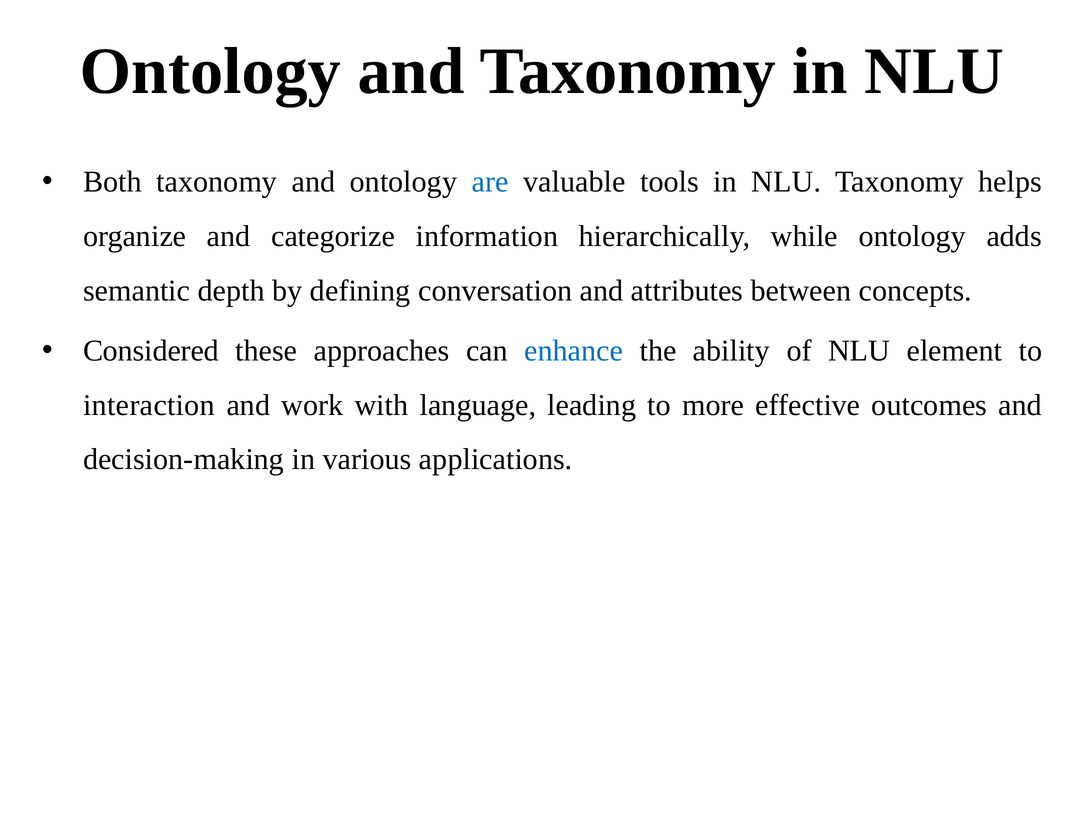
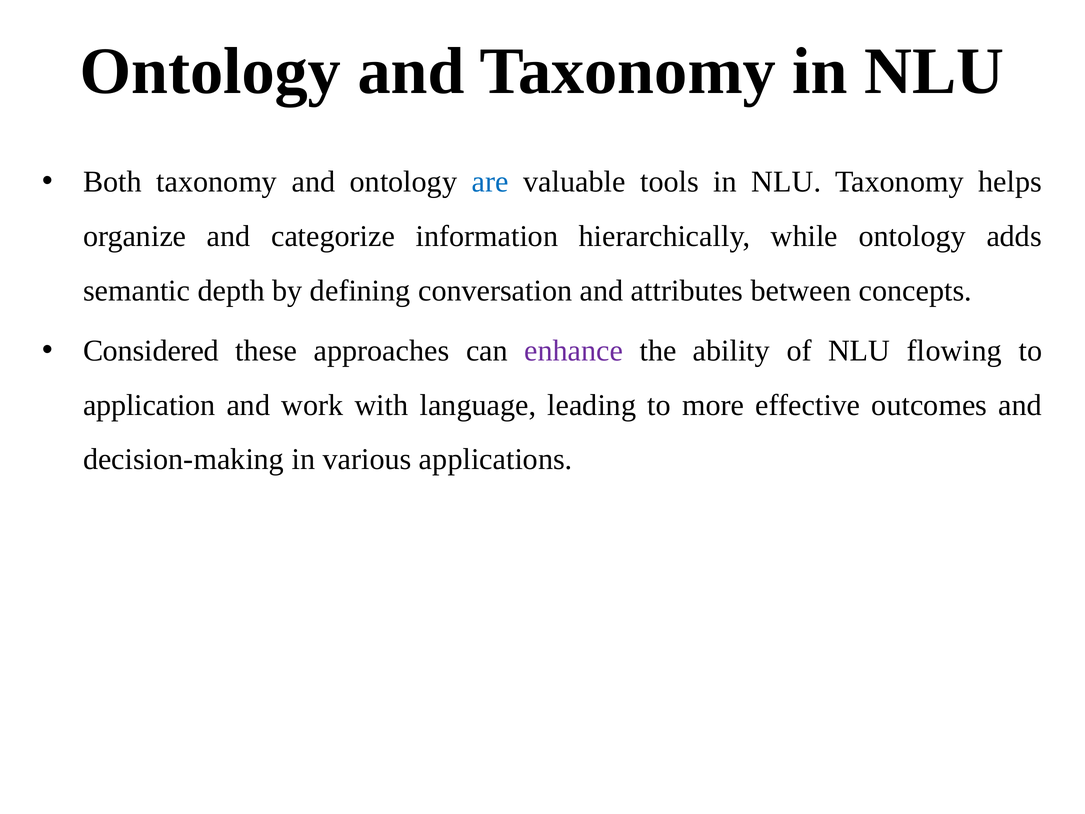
enhance colour: blue -> purple (574, 351)
element: element -> flowing (954, 351)
interaction: interaction -> application (149, 405)
